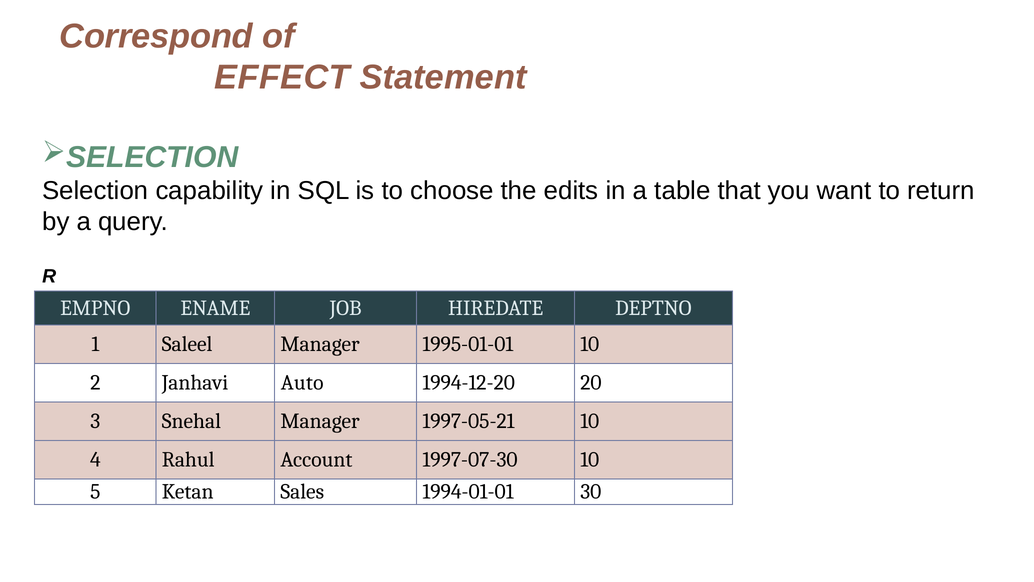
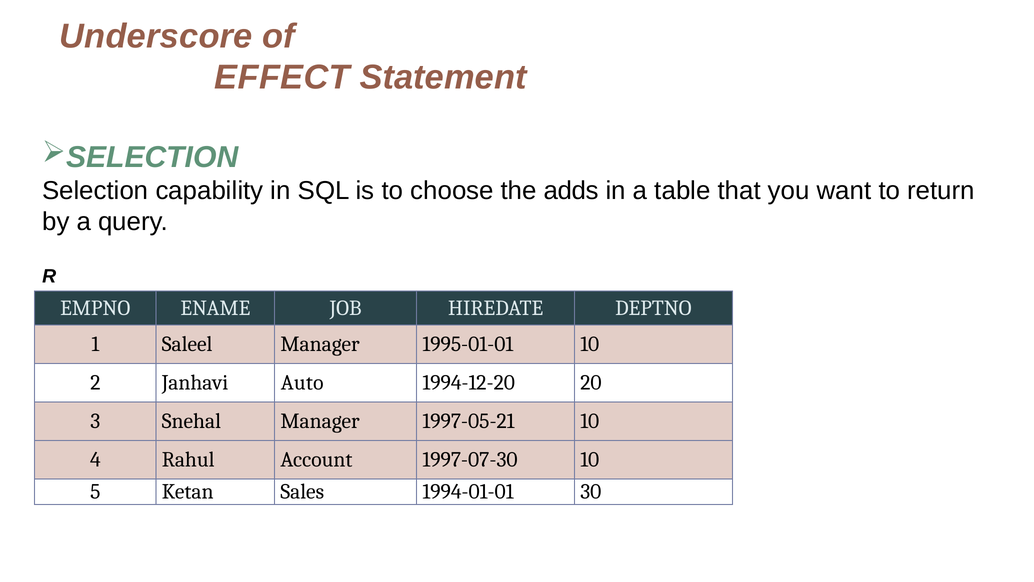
Correspond: Correspond -> Underscore (156, 36)
edits: edits -> adds (571, 190)
